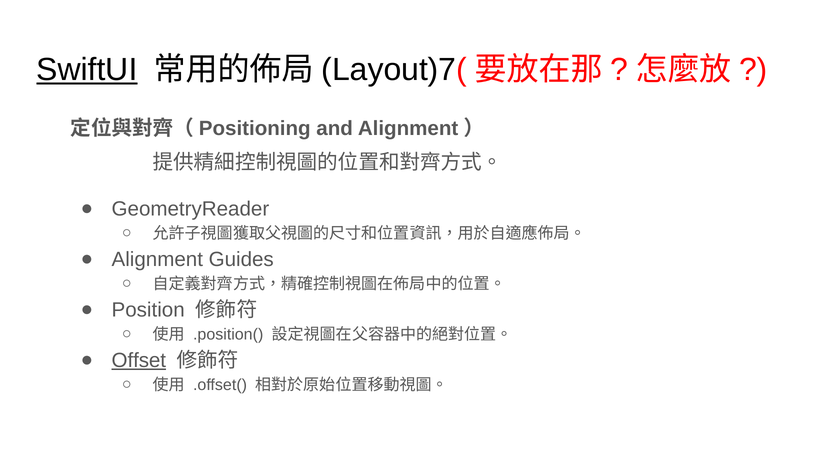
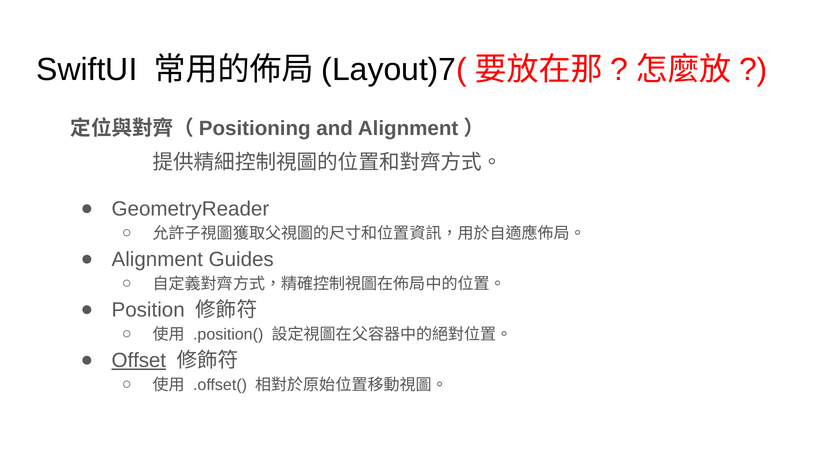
SwiftUI underline: present -> none (87, 70)
